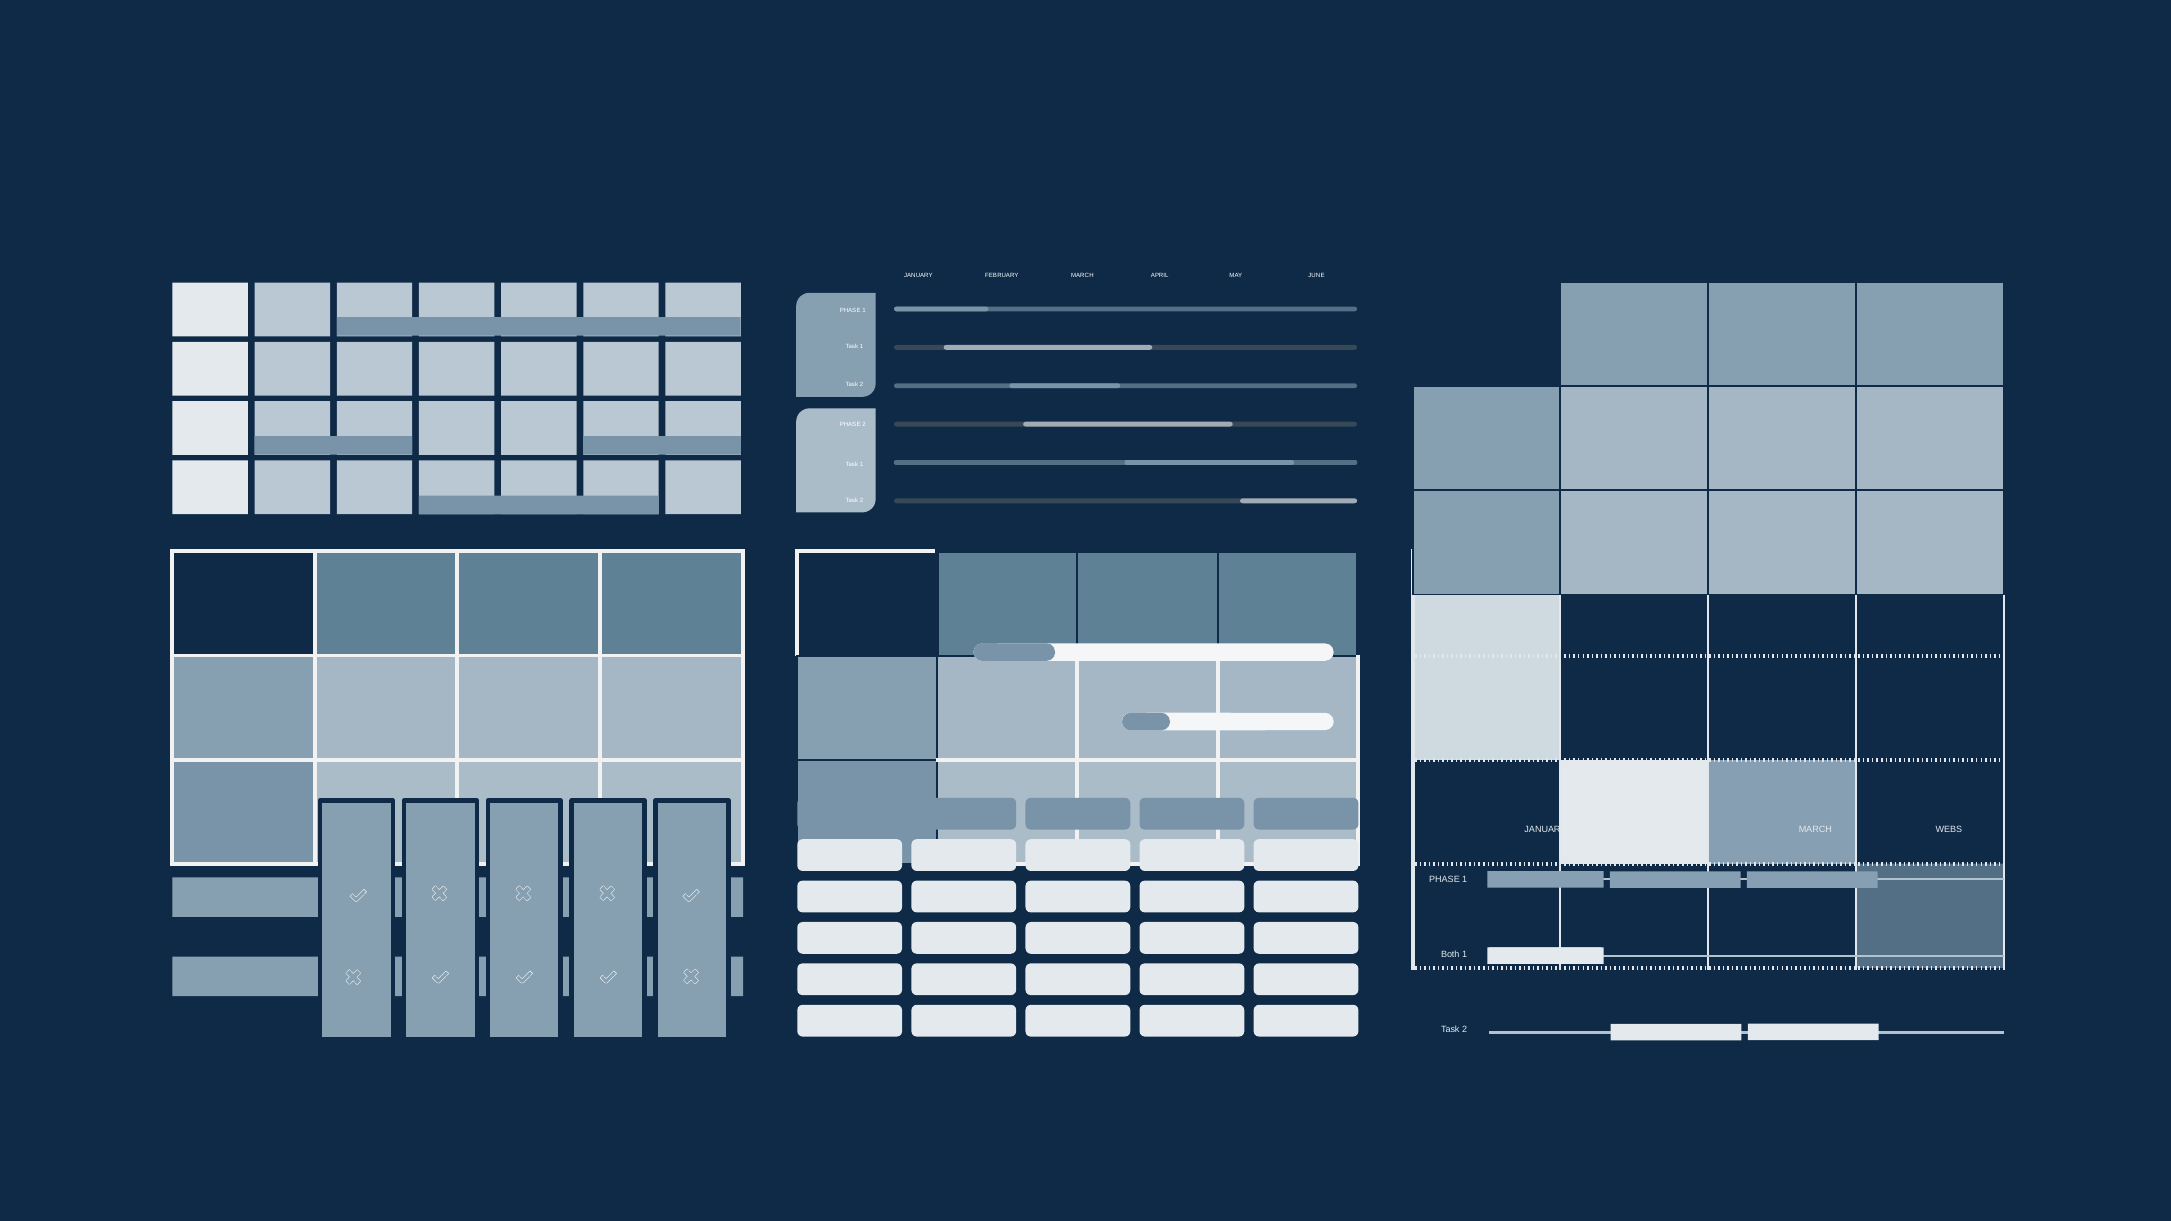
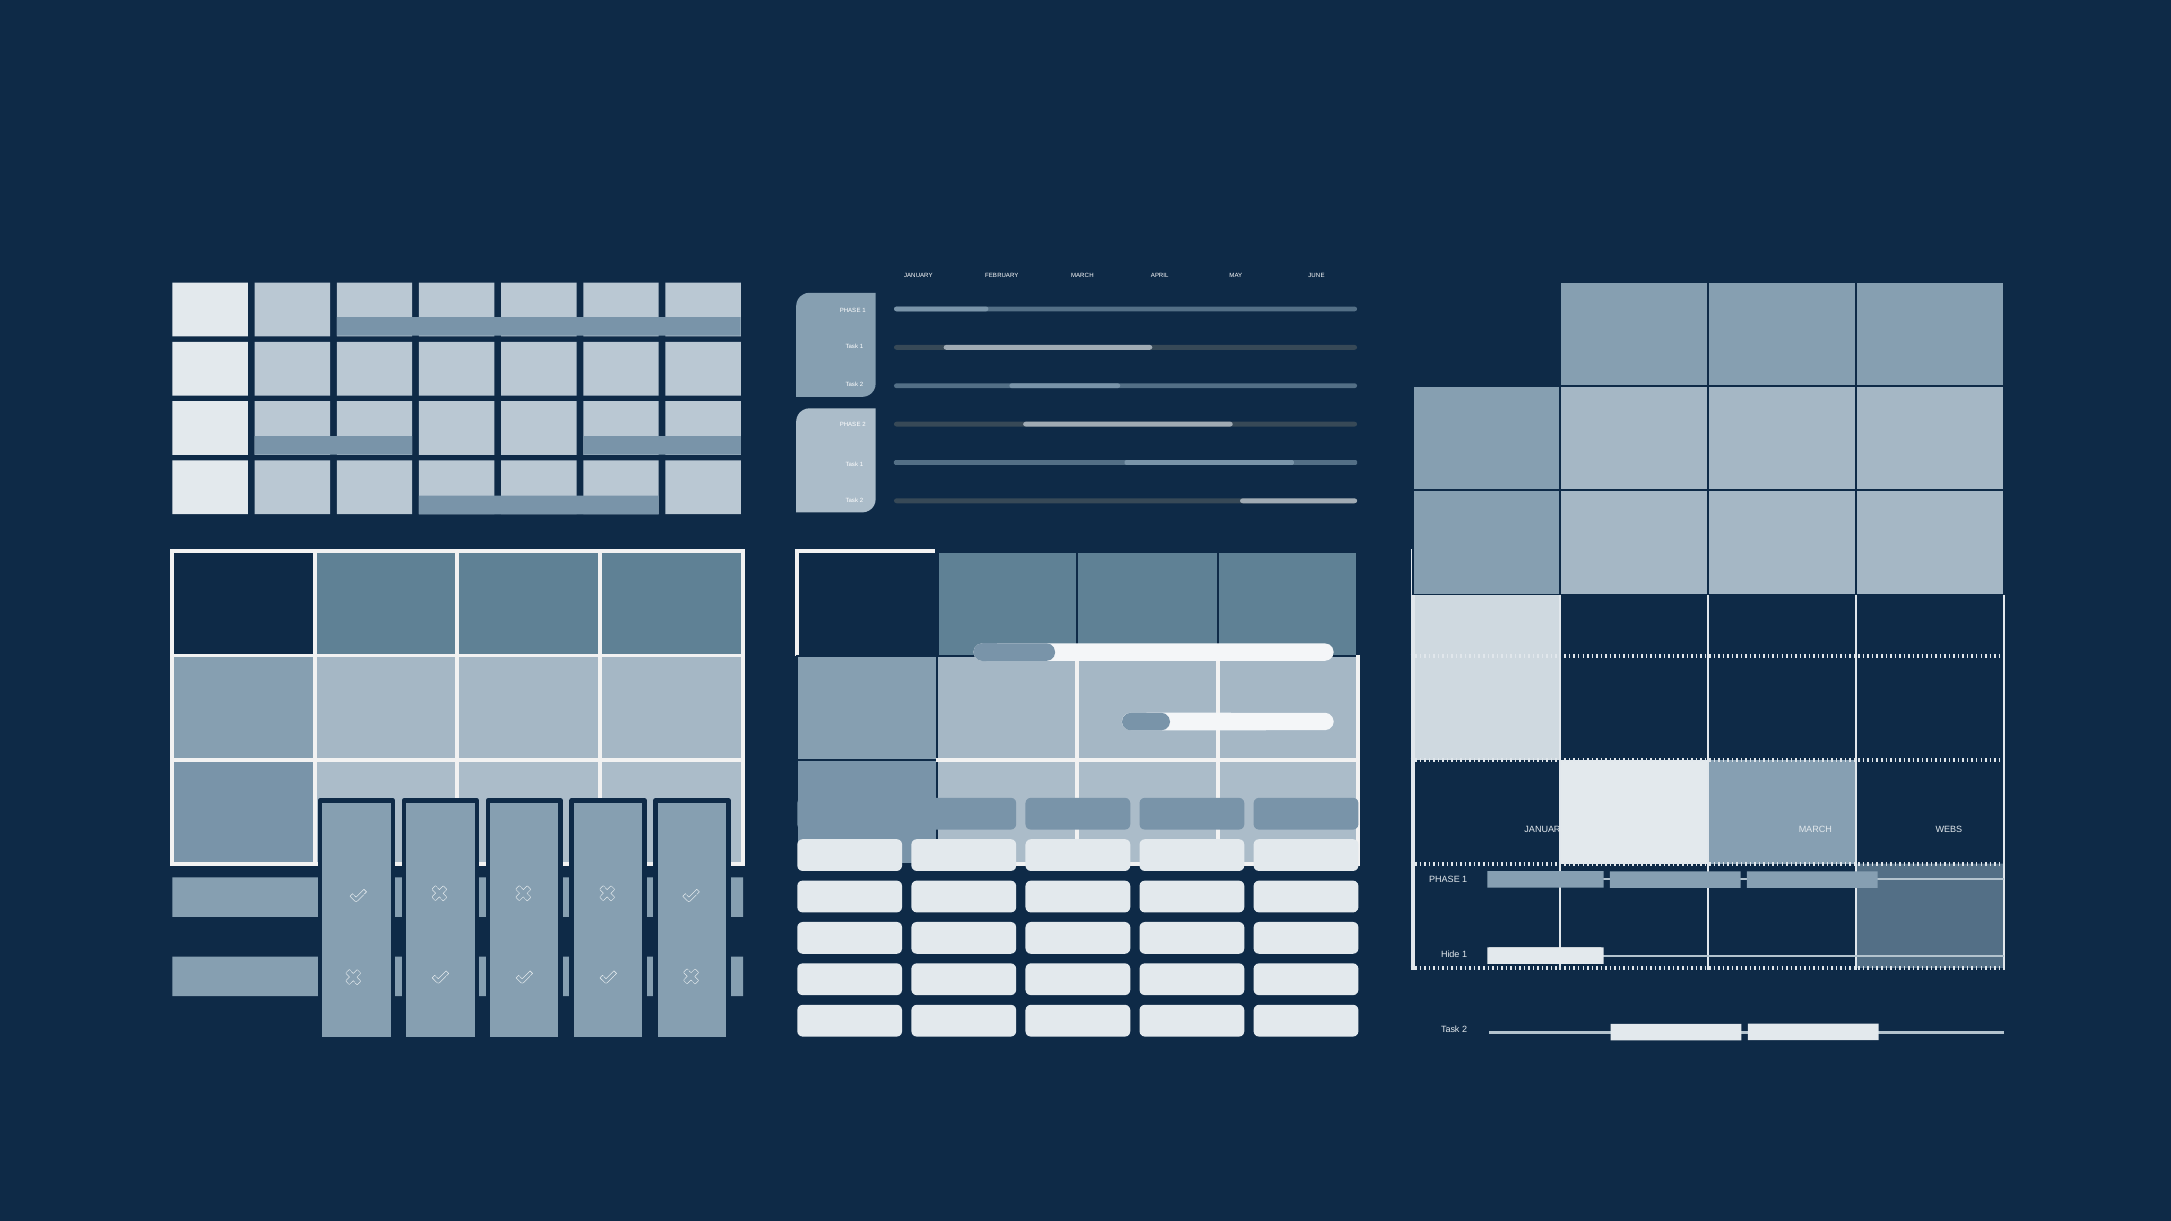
Both: Both -> Hide (1450, 955)
